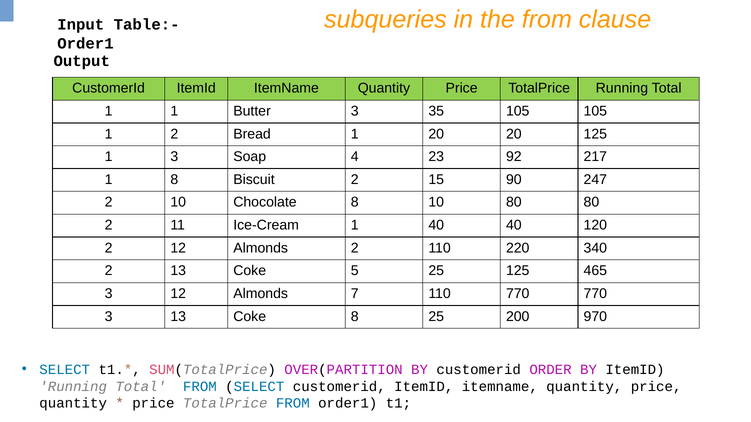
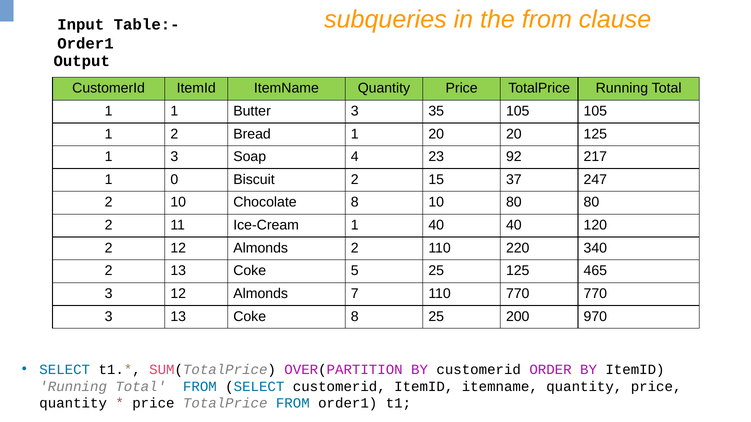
1 8: 8 -> 0 (174, 180)
90: 90 -> 37 (514, 180)
